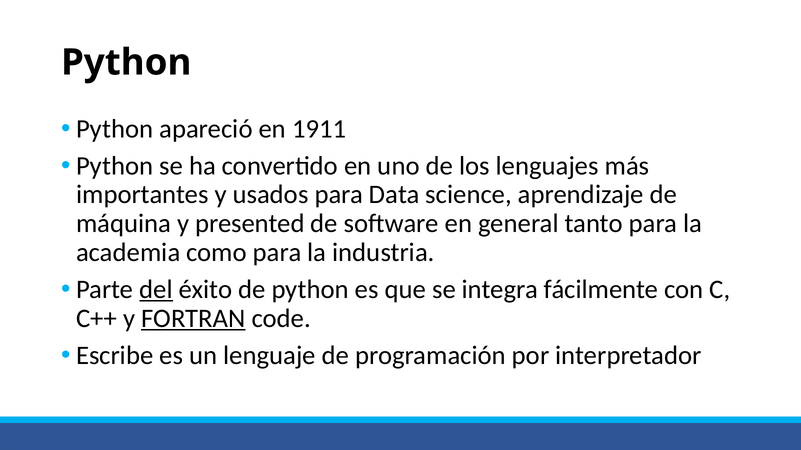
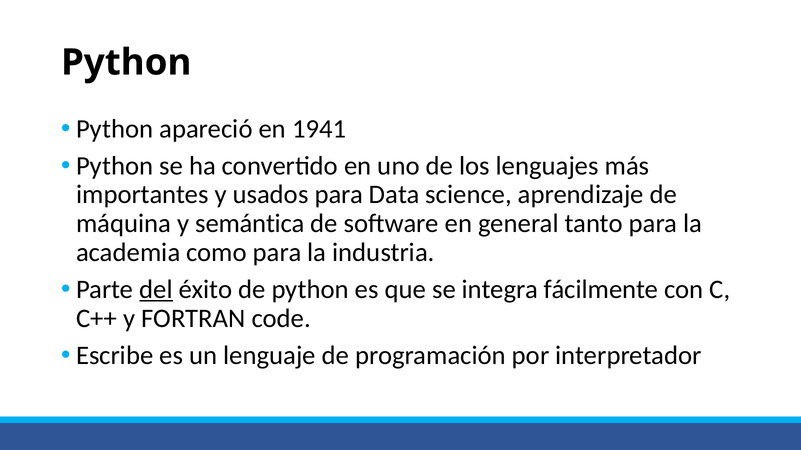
1911: 1911 -> 1941 (319, 129)
presented: presented -> semántica (250, 224)
FORTRAN underline: present -> none (193, 319)
